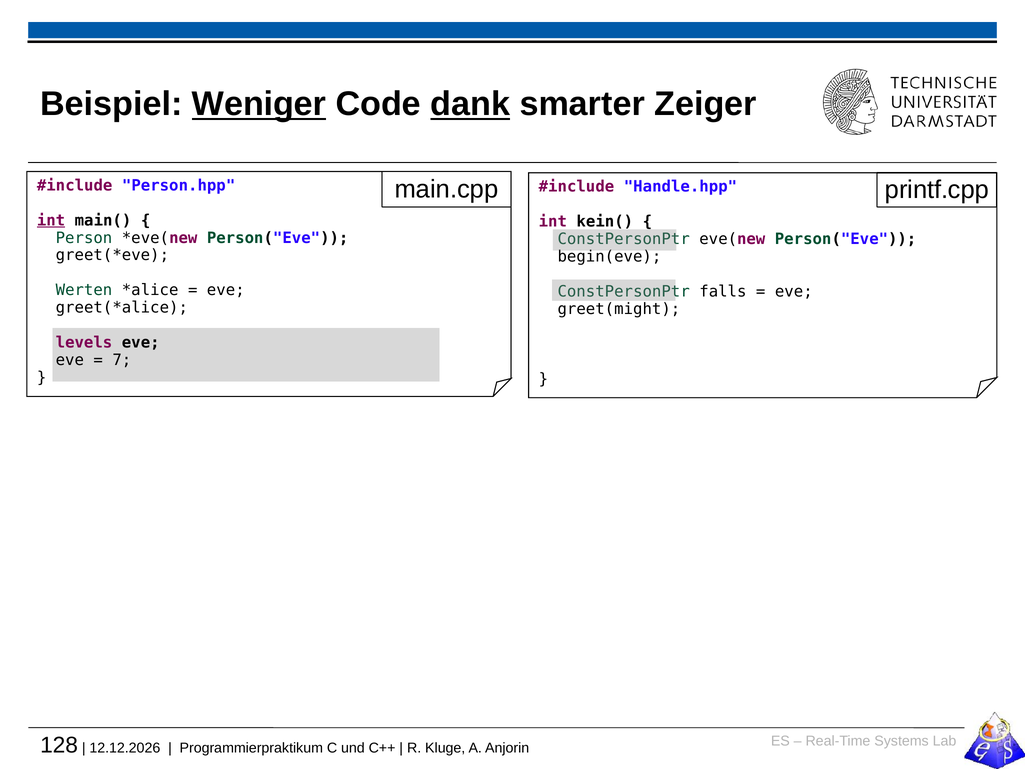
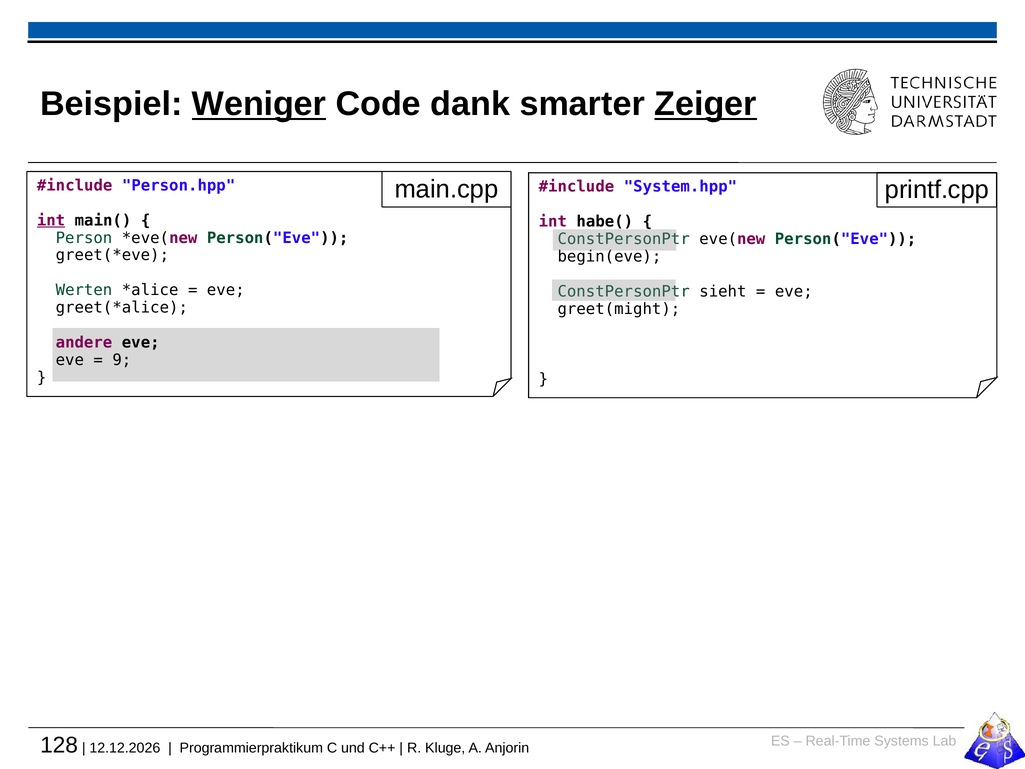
dank underline: present -> none (470, 104)
Zeiger underline: none -> present (706, 104)
Handle.hpp: Handle.hpp -> System.hpp (680, 187)
kein(: kein( -> habe( (605, 222)
falls: falls -> sieht (723, 291)
levels: levels -> andere (84, 343)
7: 7 -> 9 (122, 360)
